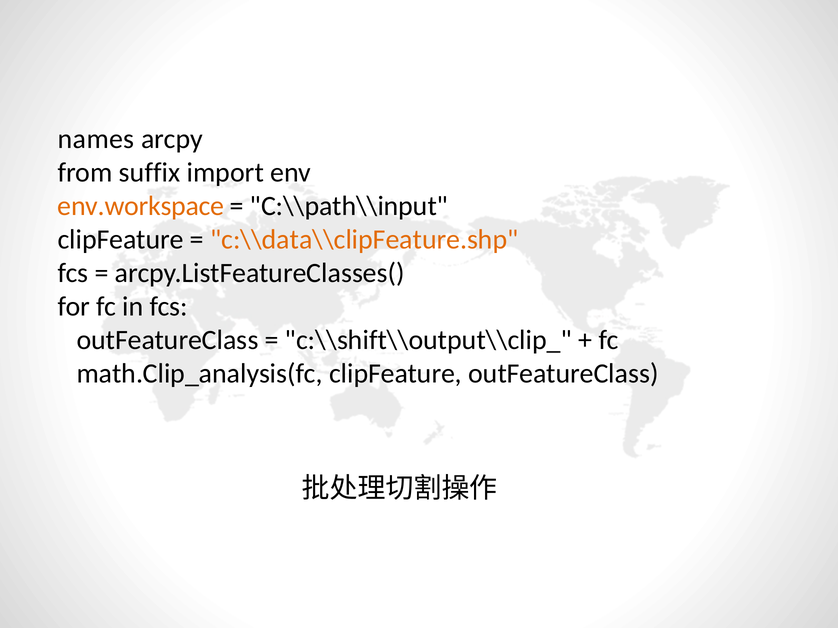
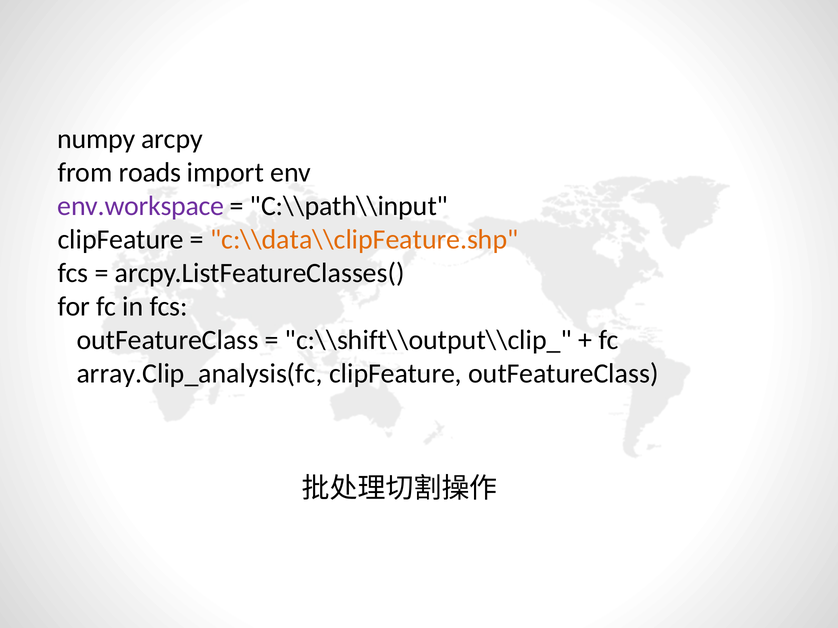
names: names -> numpy (96, 139)
suffix: suffix -> roads (150, 173)
env.workspace colour: orange -> purple (141, 206)
math.Clip_analysis(fc: math.Clip_analysis(fc -> array.Clip_analysis(fc (200, 374)
